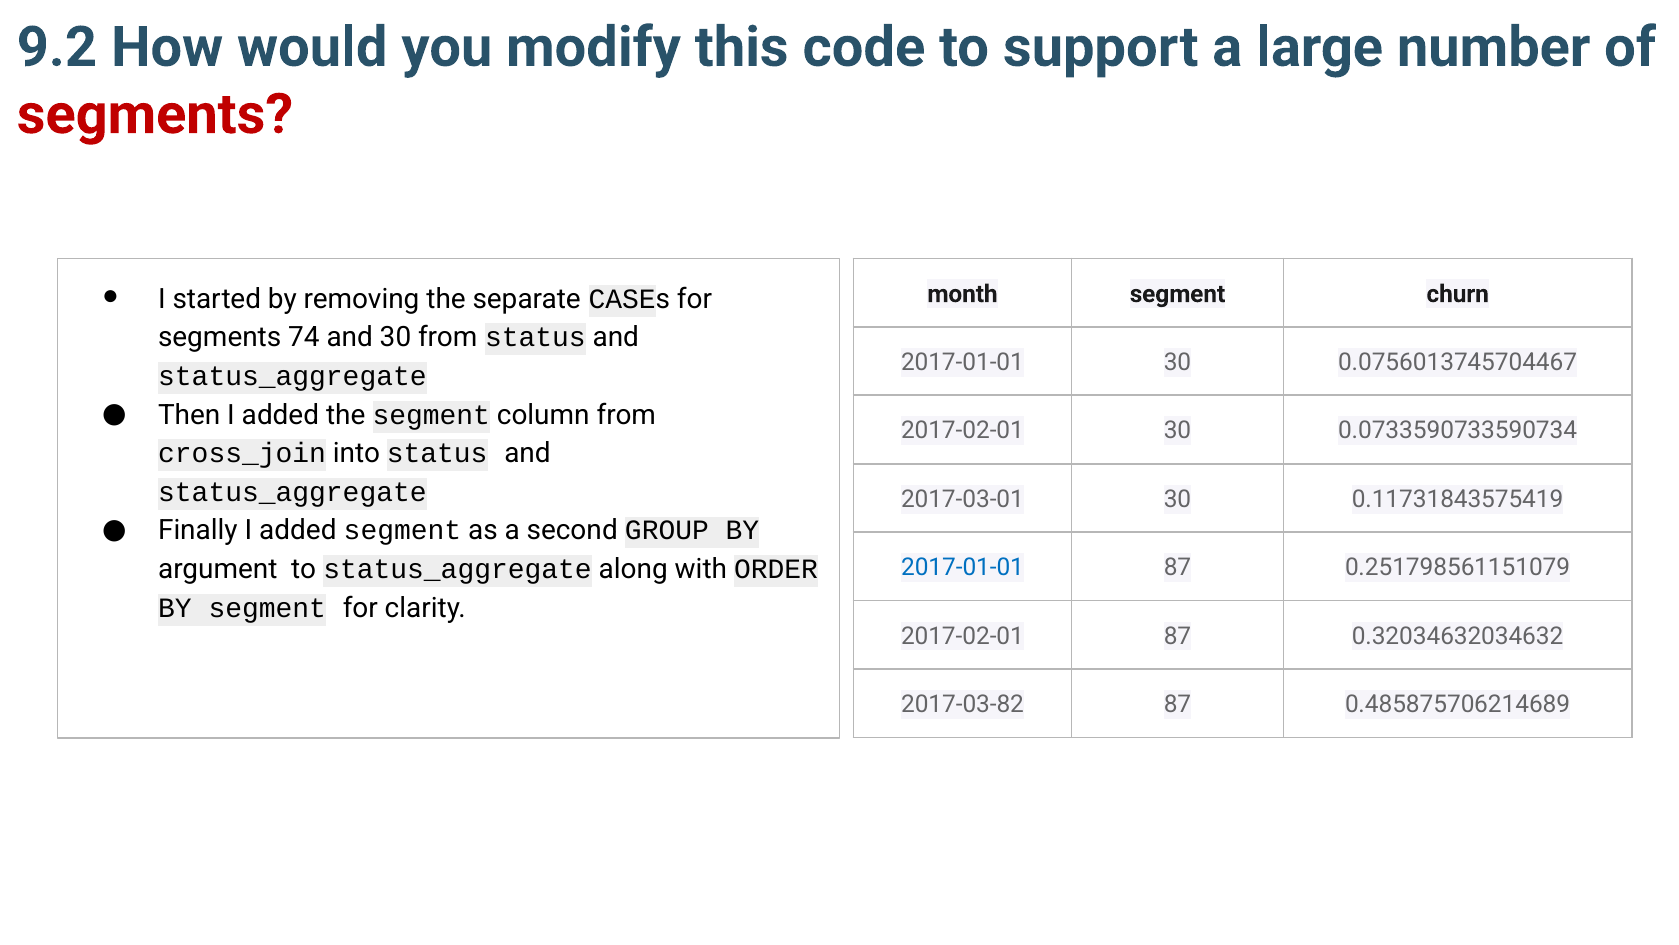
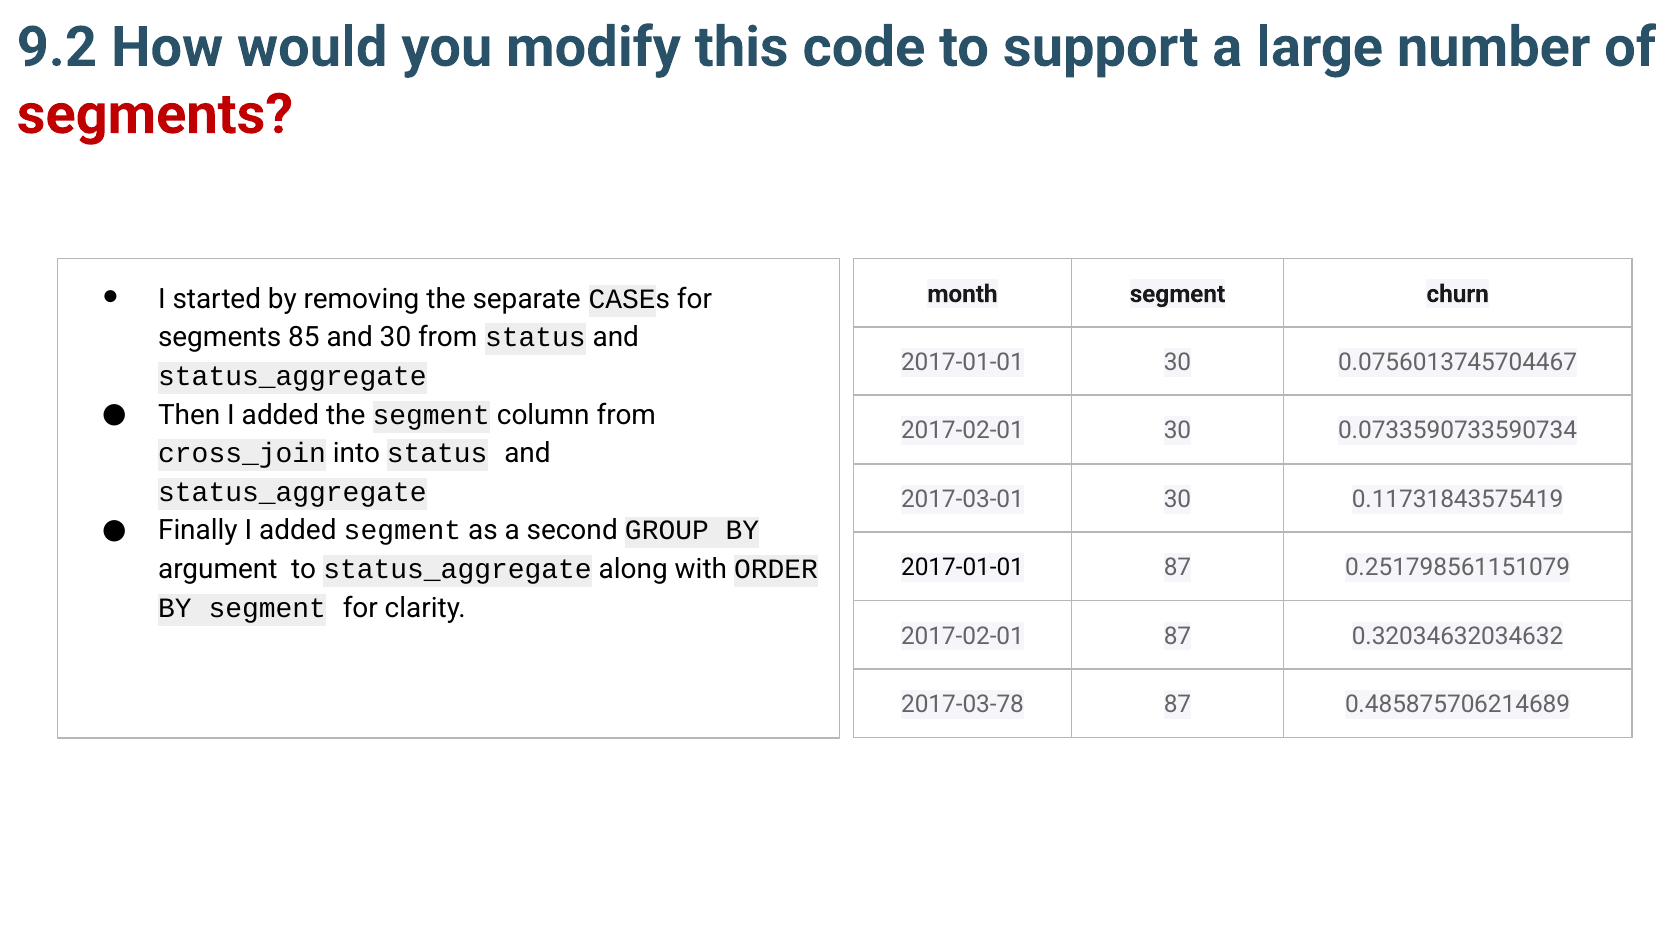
74: 74 -> 85 (304, 337)
2017-01-01 colour: blue -> black (963, 567)
2017-03-82: 2017-03-82 -> 2017-03-78 (963, 704)
